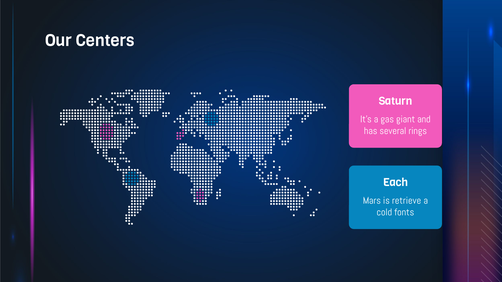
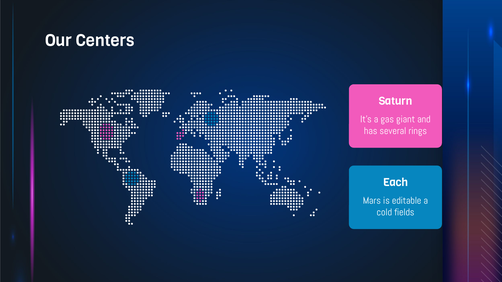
retrieve: retrieve -> editable (407, 201)
fonts: fonts -> fields (404, 213)
